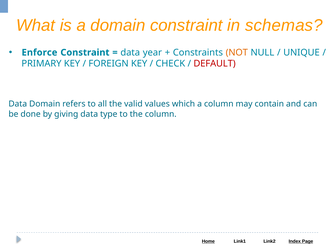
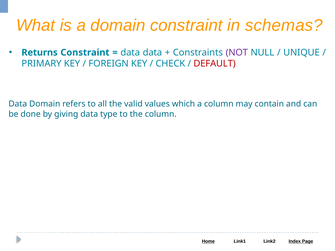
Enforce: Enforce -> Returns (40, 53)
data year: year -> data (152, 53)
NOT colour: orange -> purple (237, 53)
